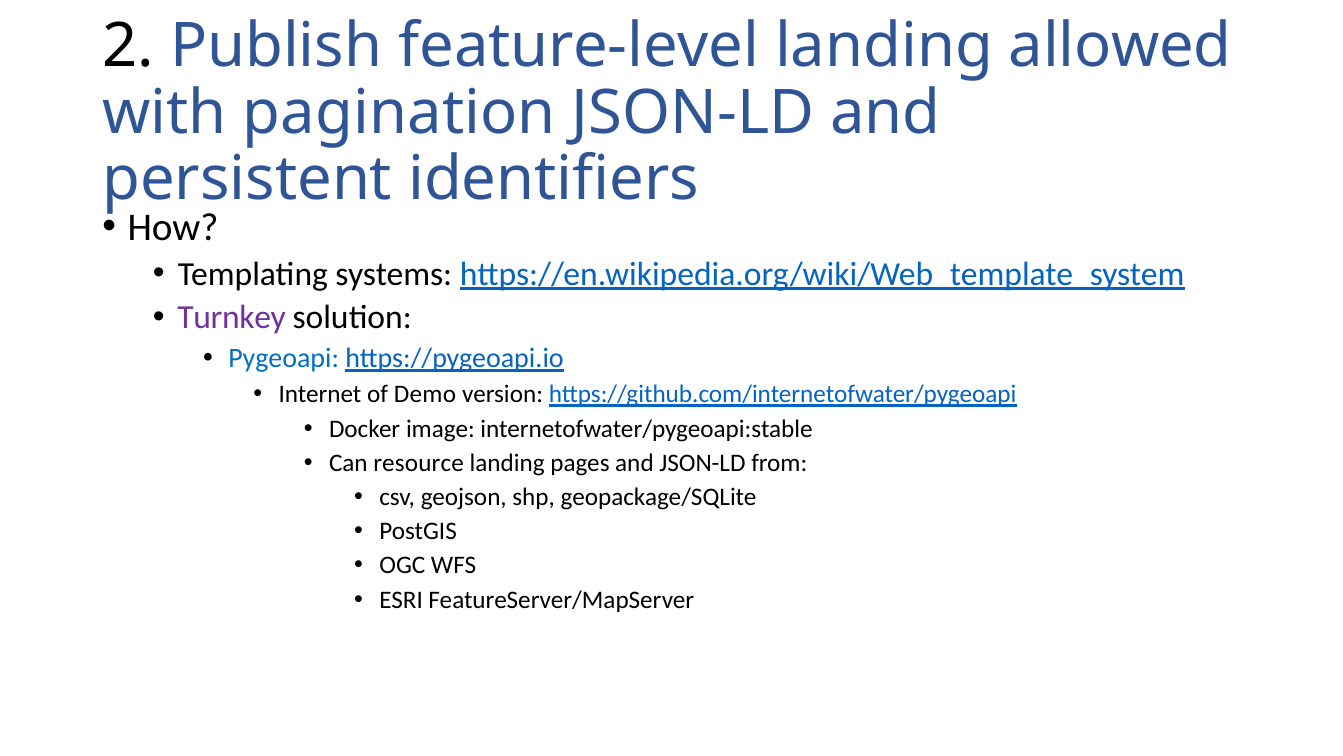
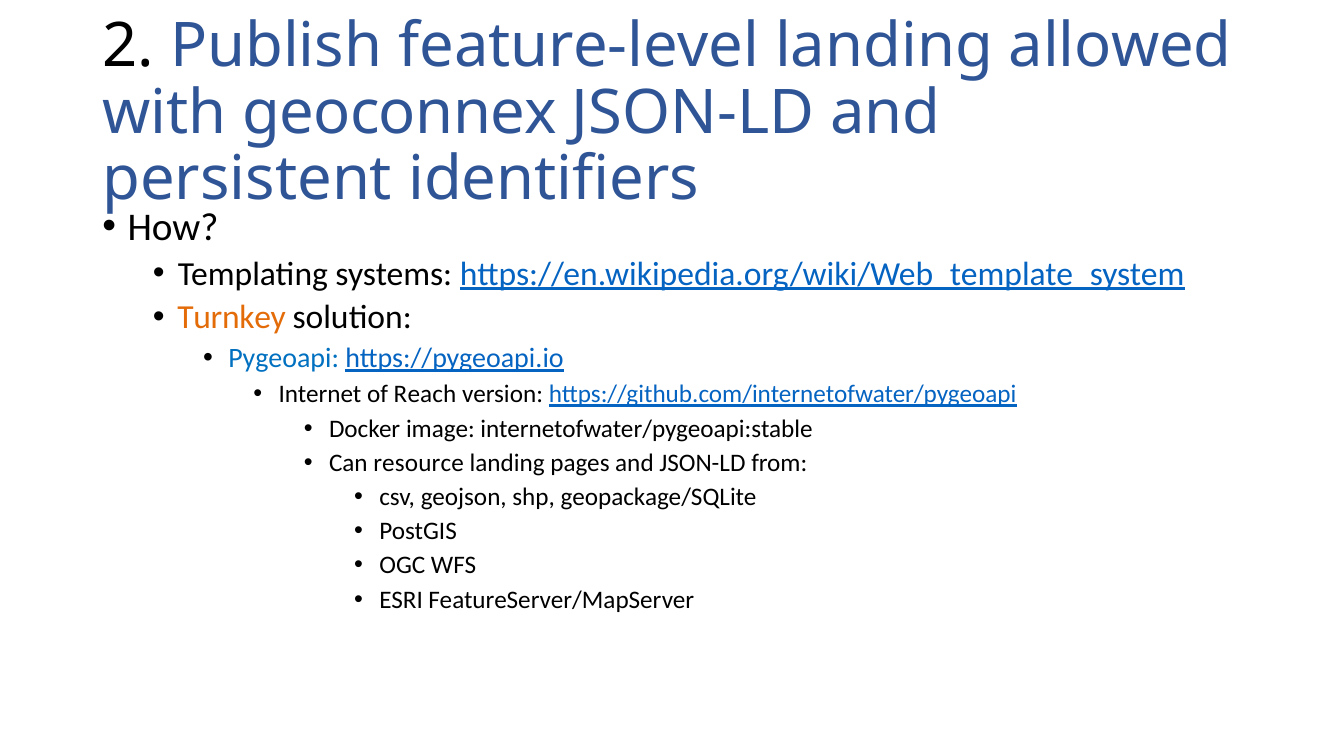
pagination: pagination -> geoconnex (400, 113)
Turnkey colour: purple -> orange (232, 317)
Demo: Demo -> Reach (425, 394)
